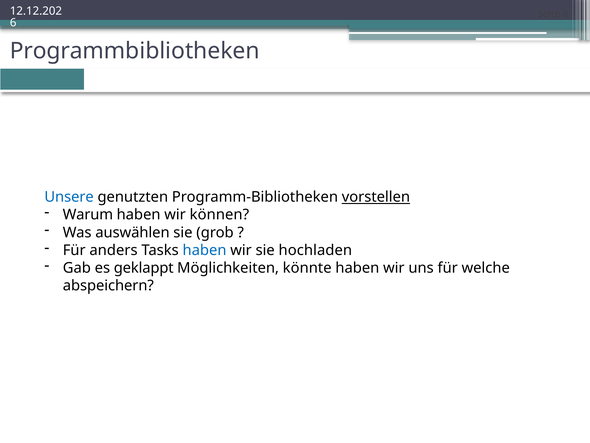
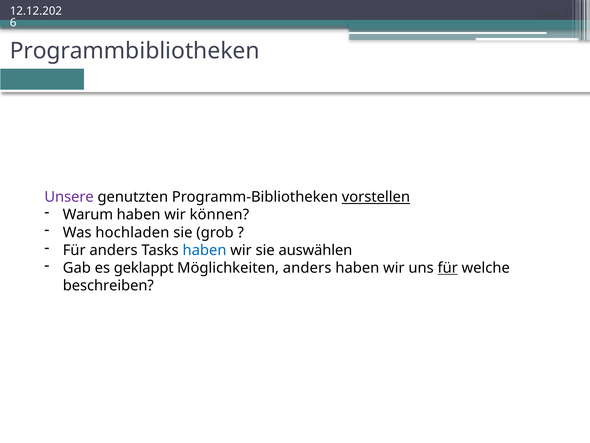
Unsere colour: blue -> purple (69, 197)
auswählen: auswählen -> hochladen (132, 232)
hochladen: hochladen -> auswählen (315, 250)
Möglichkeiten könnte: könnte -> anders (307, 268)
für underline: none -> present (448, 268)
abspeichern: abspeichern -> beschreiben (108, 285)
